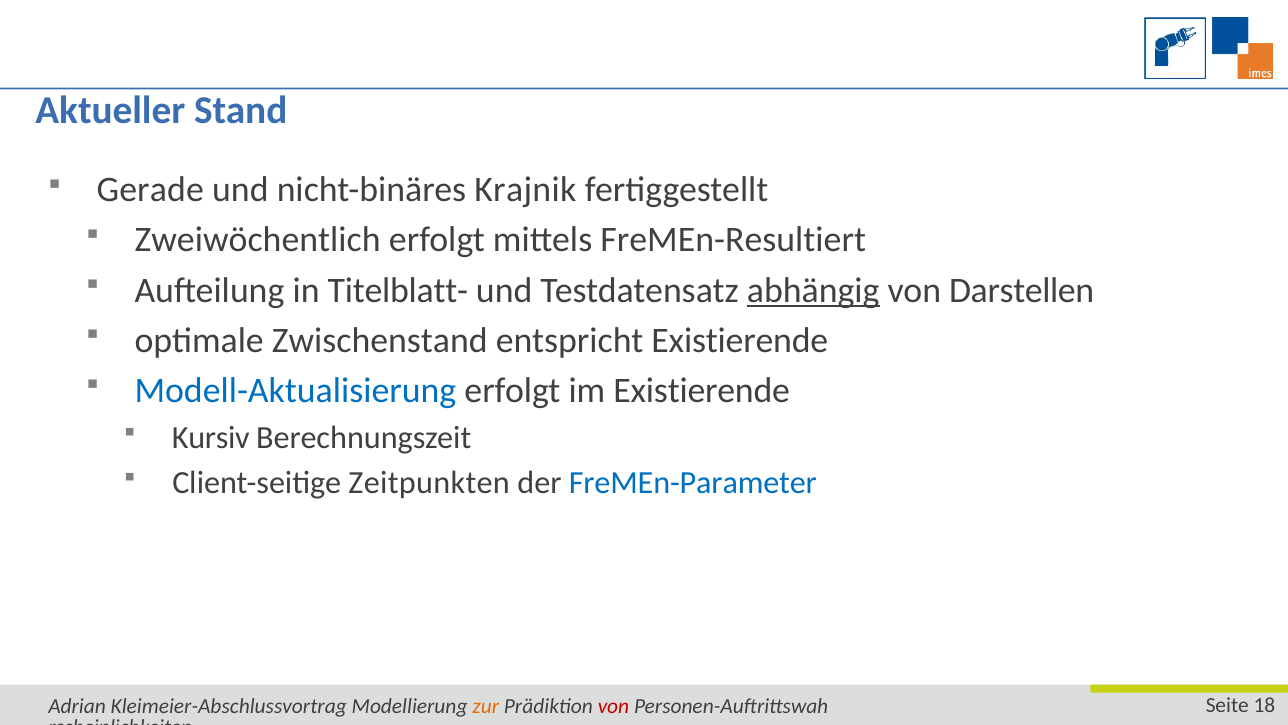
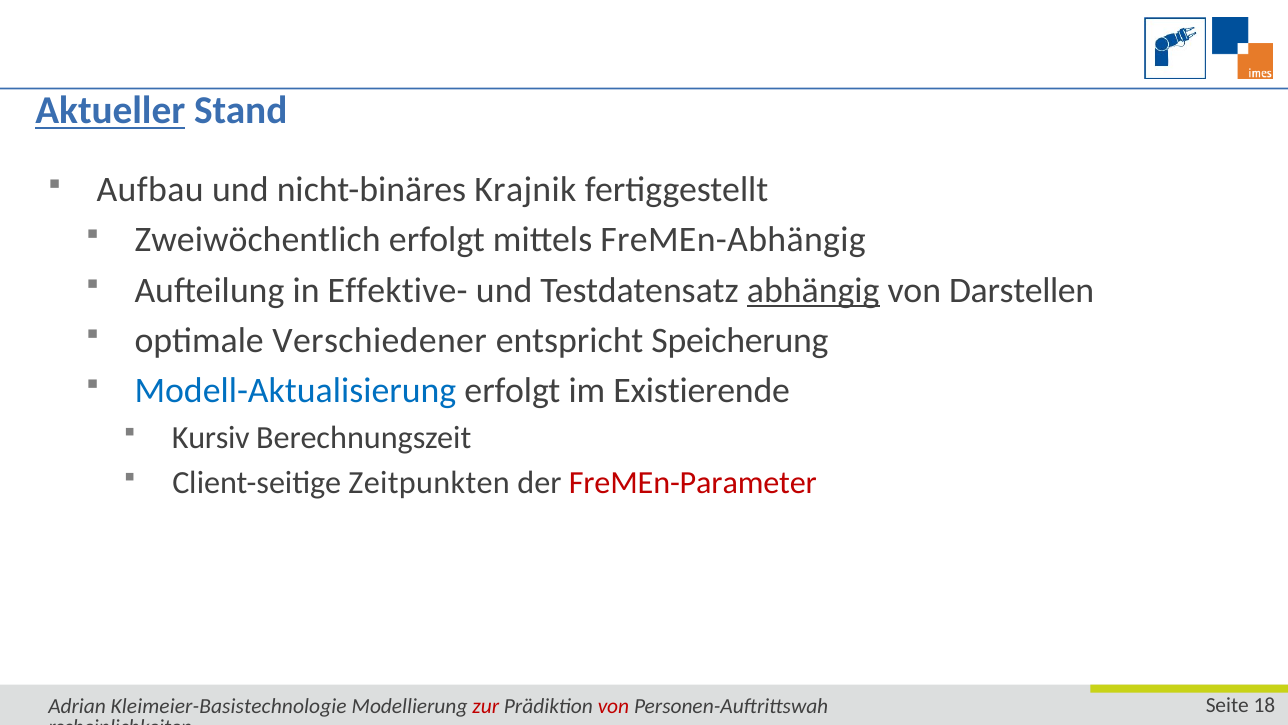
Aktueller underline: none -> present (110, 111)
Gerade: Gerade -> Aufbau (150, 190)
FreMEn-Resultiert: FreMEn-Resultiert -> FreMEn-Abhängig (733, 240)
Titelblatt-: Titelblatt- -> Effektive- (398, 290)
Zwischenstand: Zwischenstand -> Verschiedener (380, 340)
entspricht Existierende: Existierende -> Speicherung (740, 340)
FreMEn-Parameter colour: blue -> red (693, 482)
Kleimeier-Abschlussvortrag: Kleimeier-Abschlussvortrag -> Kleimeier-Basistechnologie (229, 706)
zur colour: orange -> red (486, 706)
